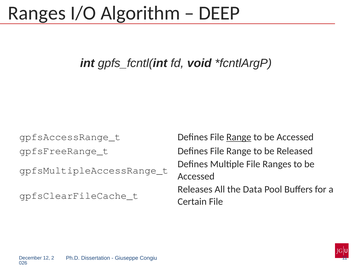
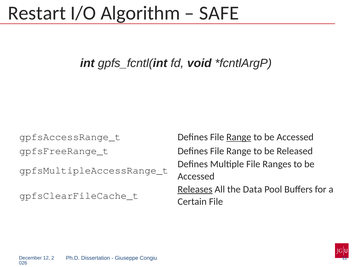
Ranges: Ranges -> Restart (37, 13)
DEEP: DEEP -> SAFE (219, 13)
Releases underline: none -> present (195, 190)
